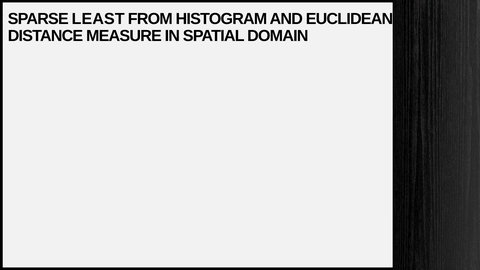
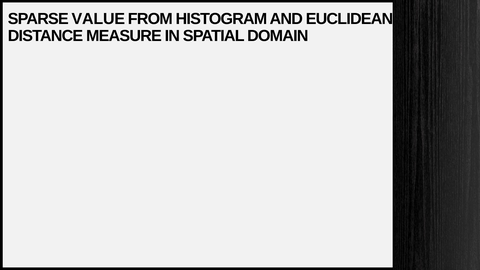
LEAST: LEAST -> VALUE (98, 19)
